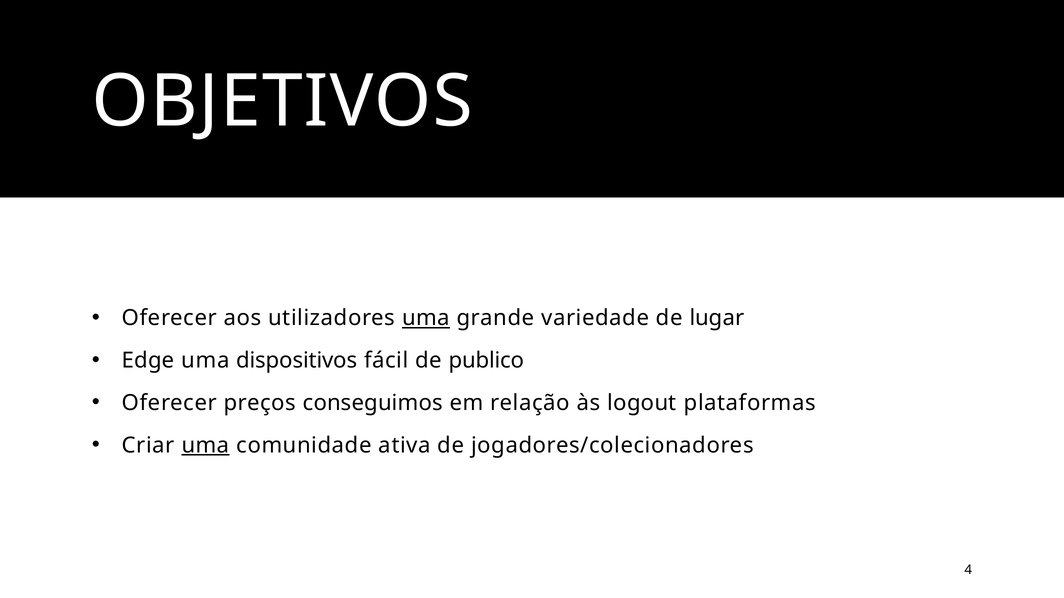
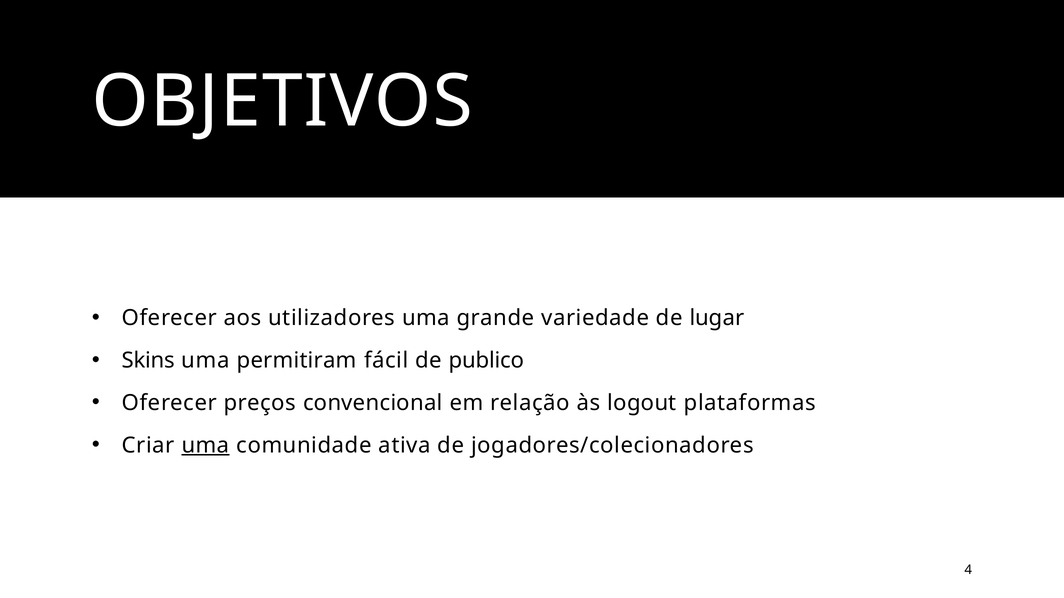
uma underline: present -> none (426, 318)
Edge: Edge -> Skins (148, 361)
dispositivos: dispositivos -> permitiram (297, 361)
conseguimos: conseguimos -> convencional (373, 403)
